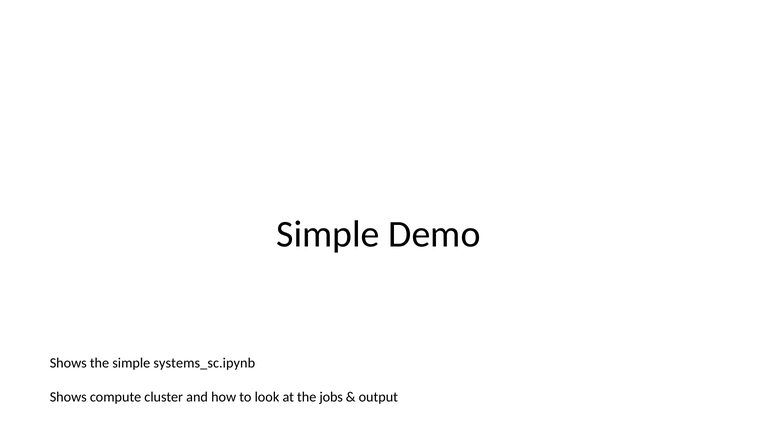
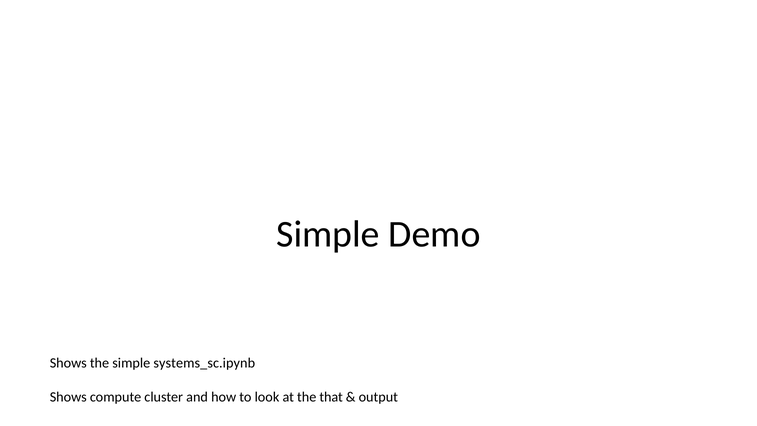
jobs: jobs -> that (331, 397)
